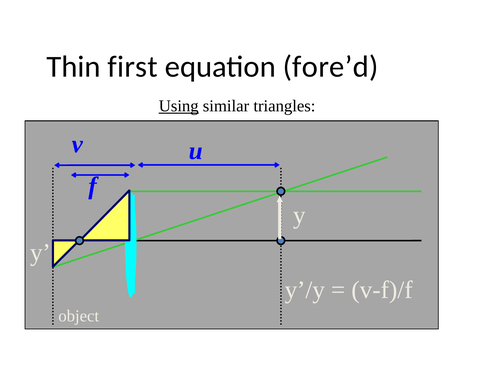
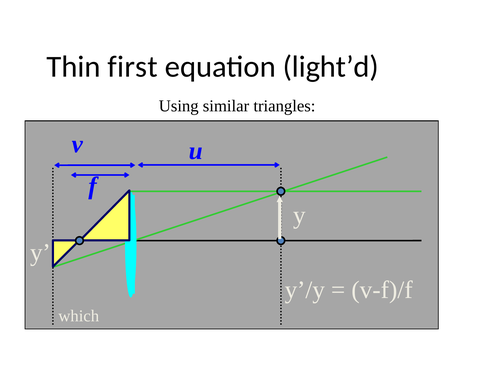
fore’d: fore’d -> light’d (331, 67)
Using underline: present -> none (179, 106)
object: object -> which (79, 317)
